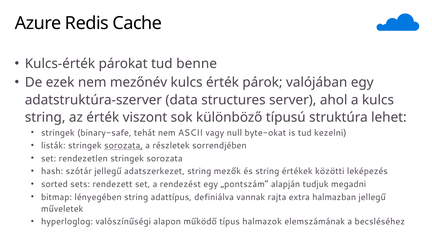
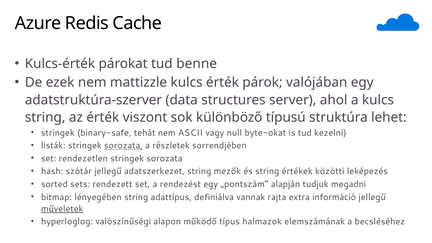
mezőnév: mezőnév -> mattizzle (139, 82)
halmazban: halmazban -> információ (334, 197)
műveletek underline: none -> present (62, 209)
